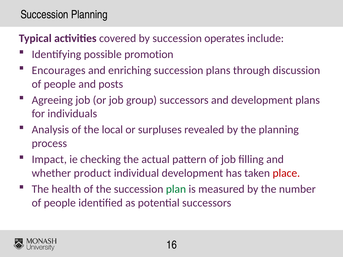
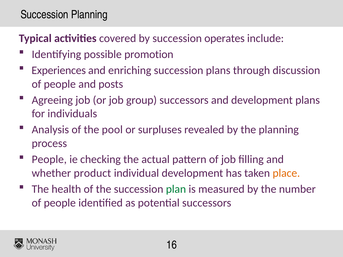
Encourages: Encourages -> Experiences (59, 70)
local: local -> pool (112, 130)
Impact: Impact -> People (49, 160)
place colour: red -> orange (286, 173)
